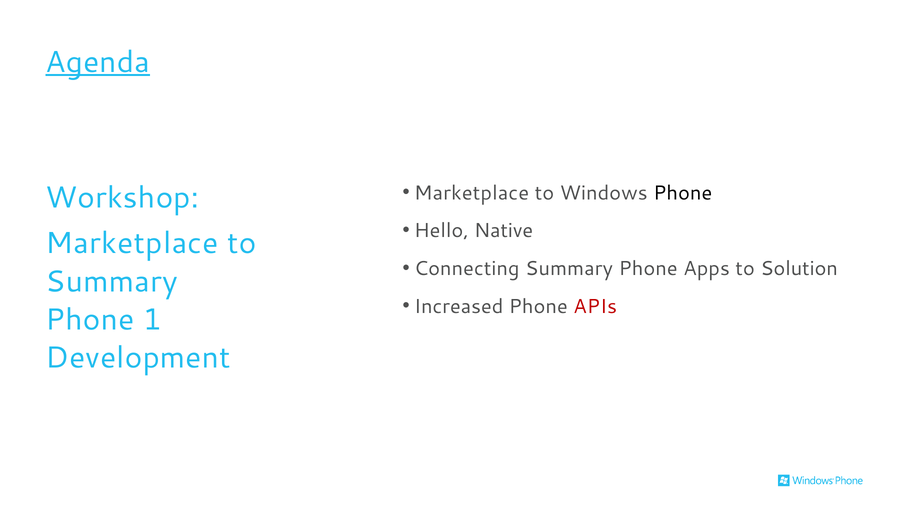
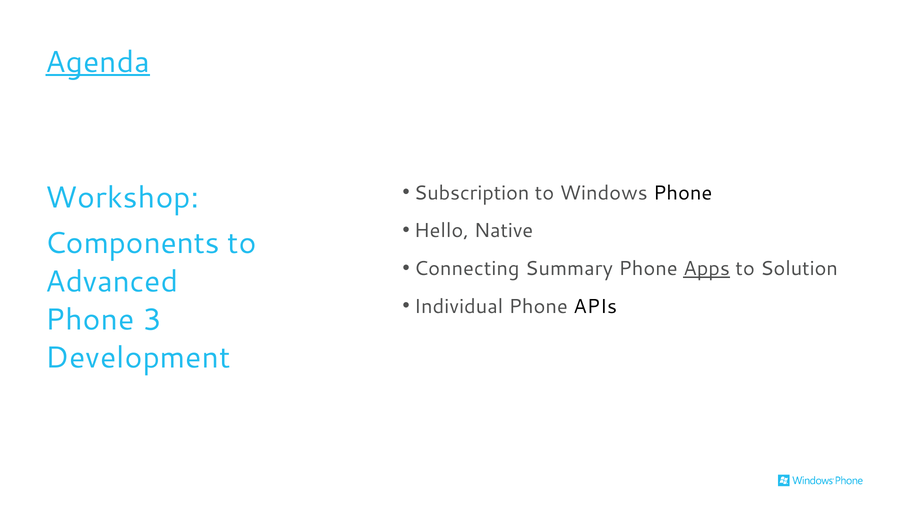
Marketplace: Marketplace -> Subscription (472, 193)
Marketplace: Marketplace -> Components (132, 243)
Apps underline: none -> present (707, 268)
Summary: Summary -> Advanced (112, 281)
Increased: Increased -> Individual (459, 306)
APIs colour: red -> black (595, 306)
1: 1 -> 3 (152, 320)
